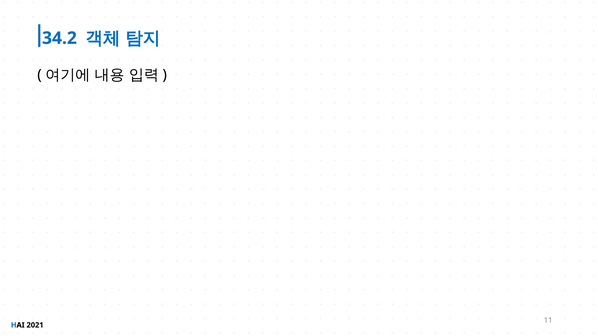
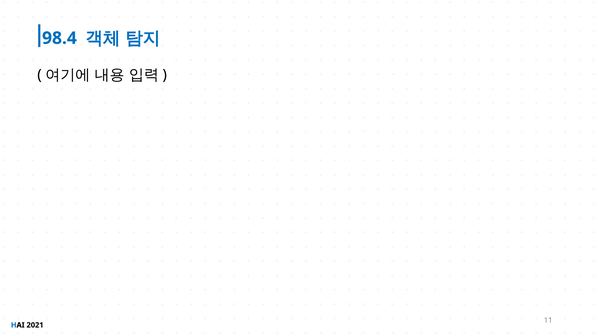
34.2: 34.2 -> 98.4 (59, 38)
